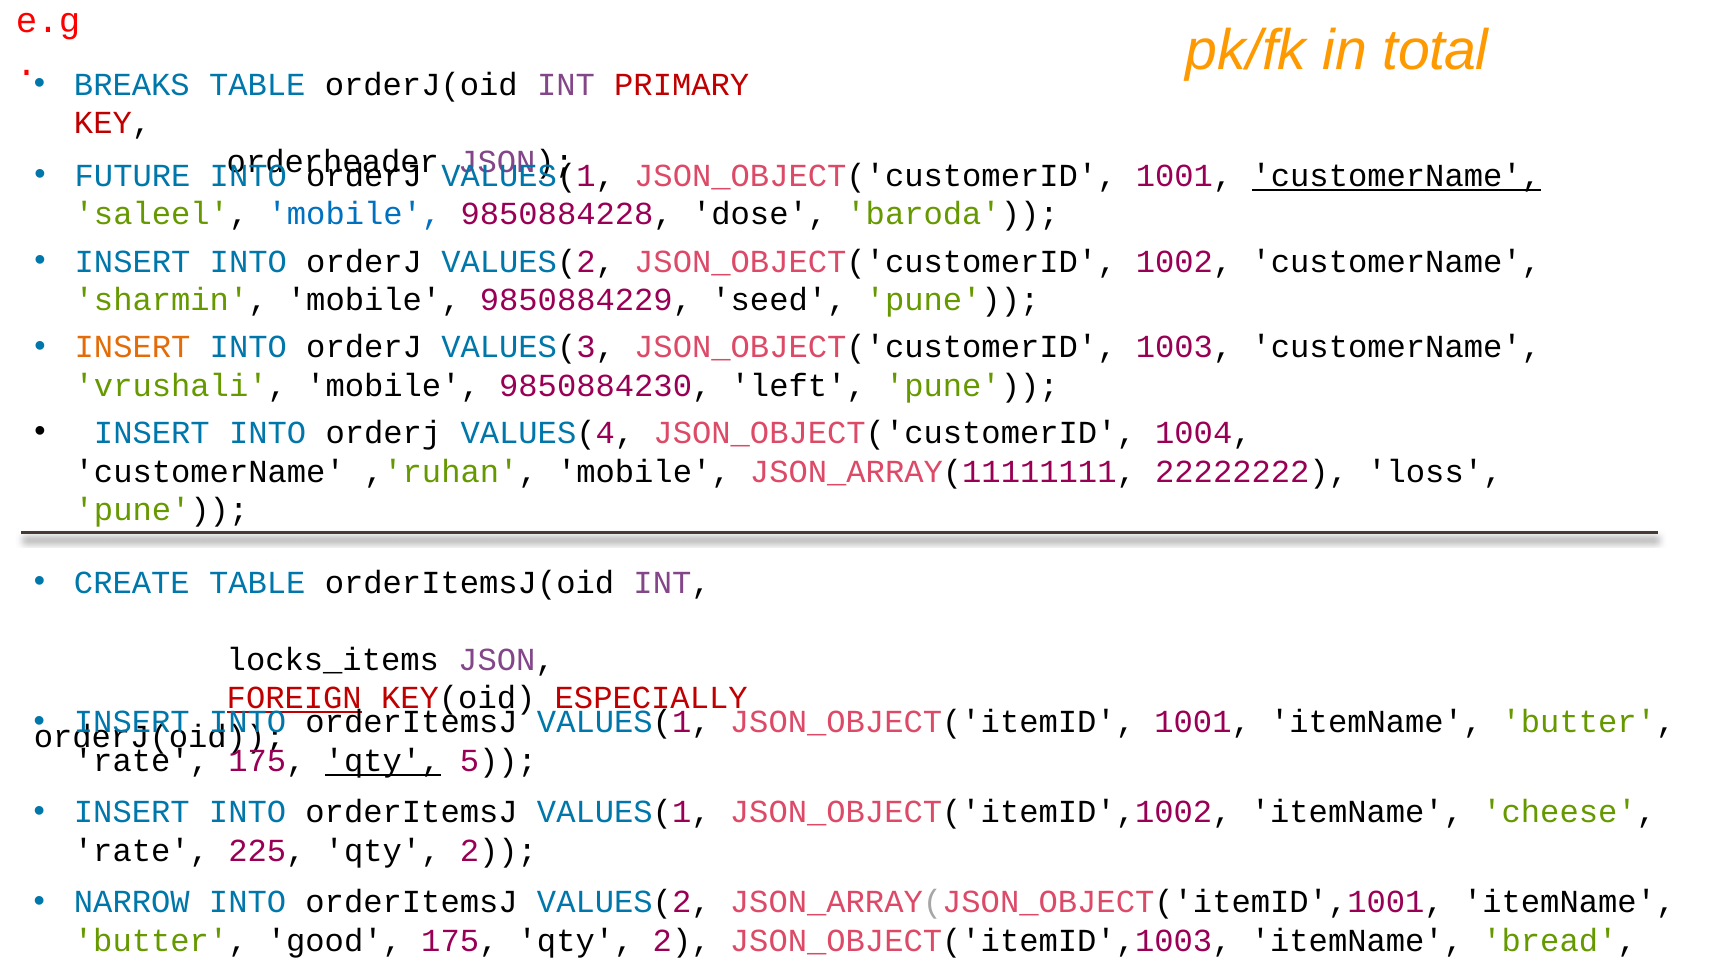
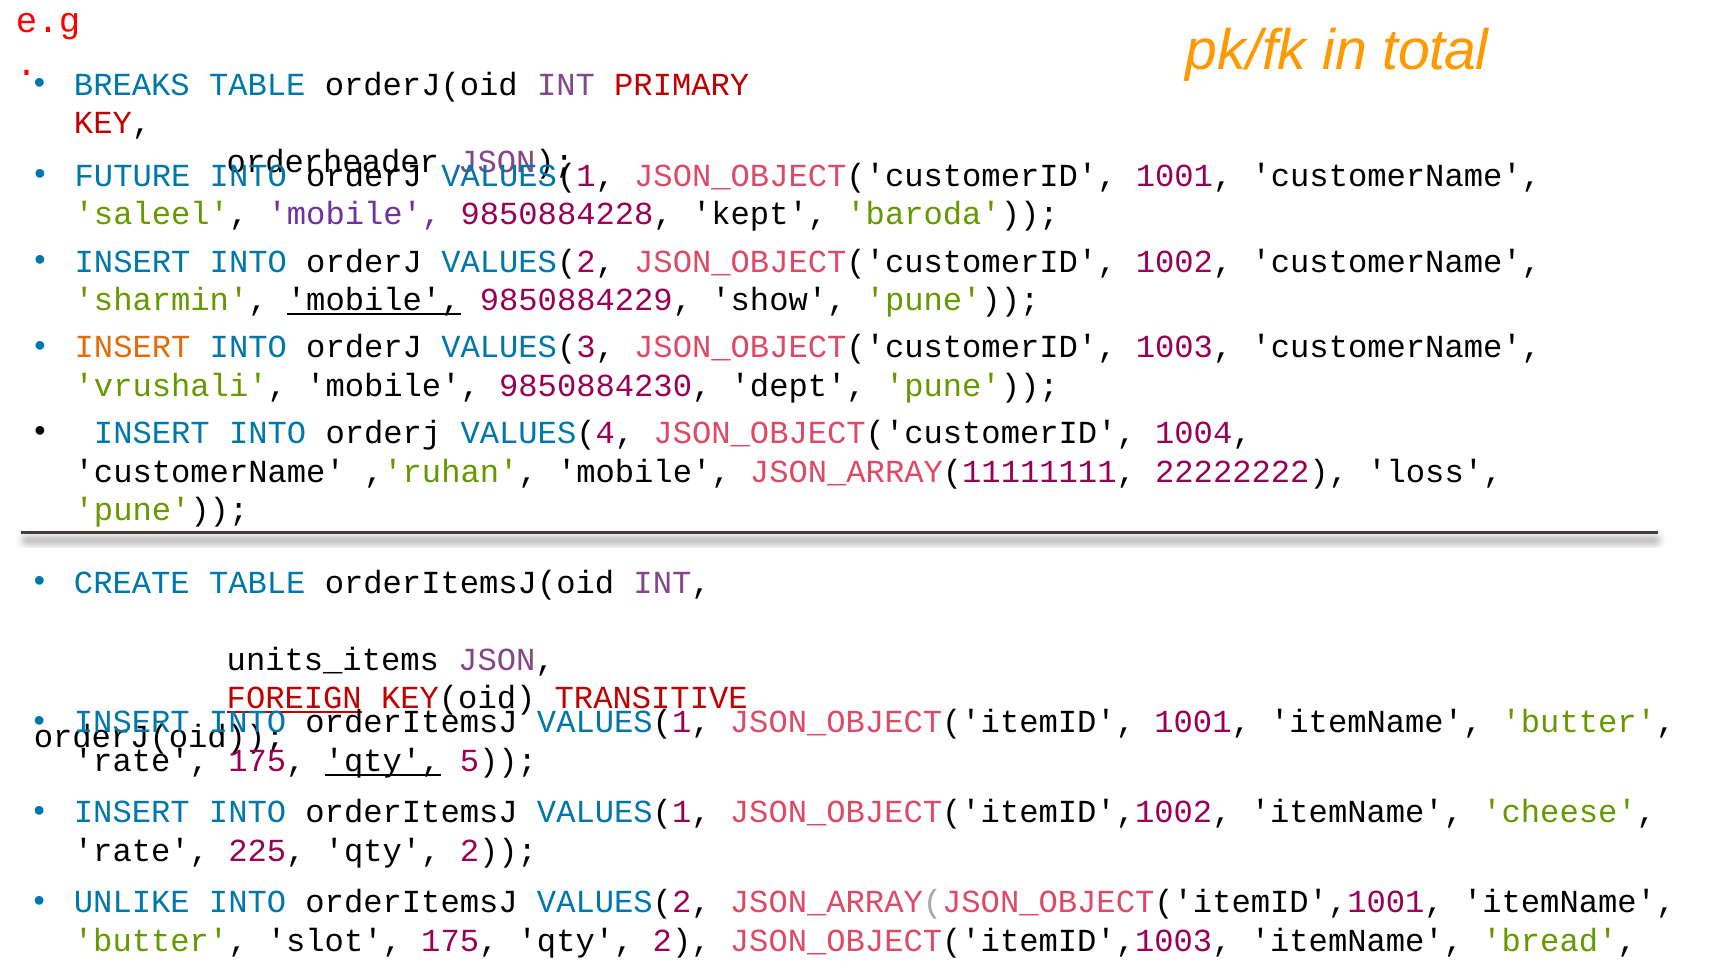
customerName underline: present -> none (1396, 176)
mobile colour: blue -> purple (354, 215)
dose: dose -> kept (760, 215)
mobile underline: none -> present (374, 300)
seed: seed -> show (779, 300)
left: left -> dept (798, 386)
locks_items: locks_items -> units_items (333, 660)
ESPECIALLY: ESPECIALLY -> TRANSITIVE (651, 699)
NARROW: NARROW -> UNLIKE (132, 903)
good: good -> slot (334, 942)
